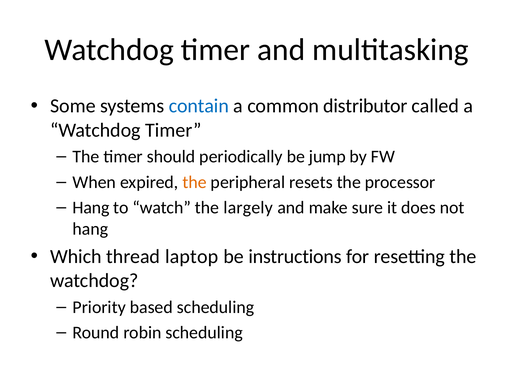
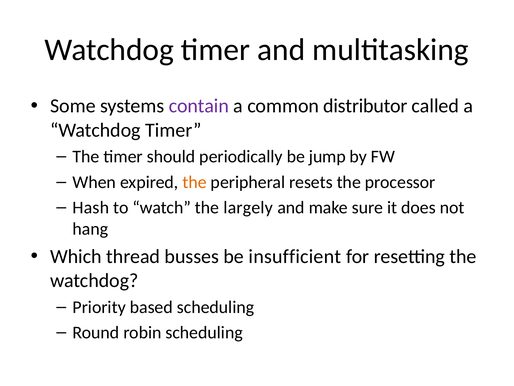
contain colour: blue -> purple (199, 106)
Hang: Hang -> Hash (91, 207)
laptop: laptop -> busses (192, 256)
instructions: instructions -> insufficient (295, 256)
